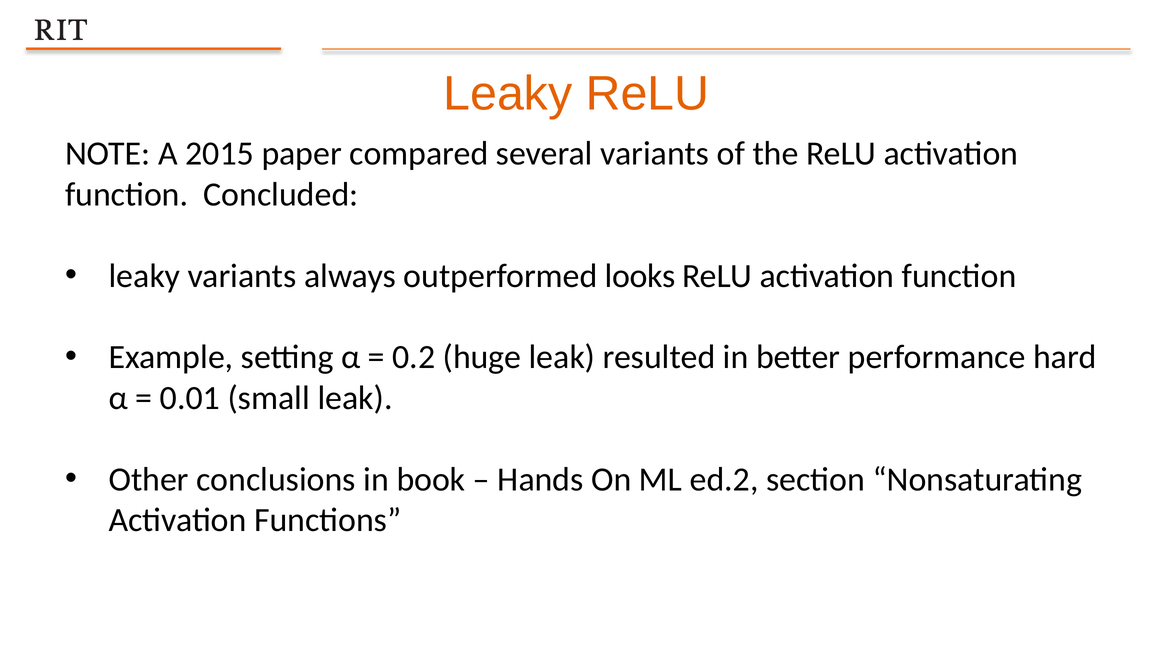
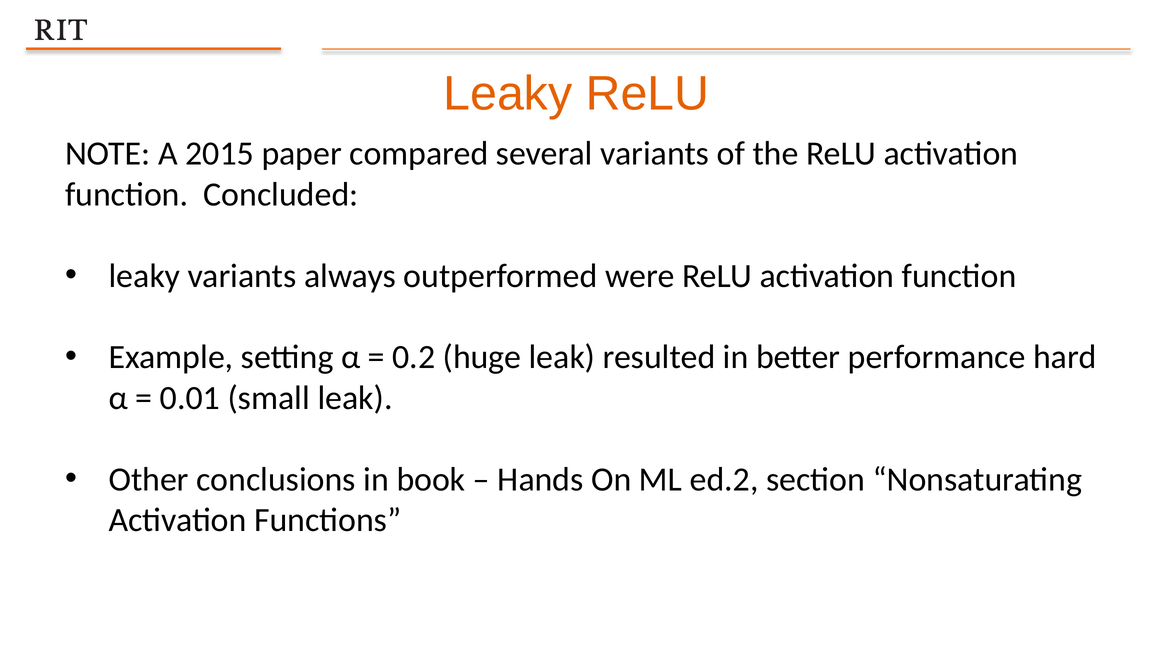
looks: looks -> were (640, 276)
